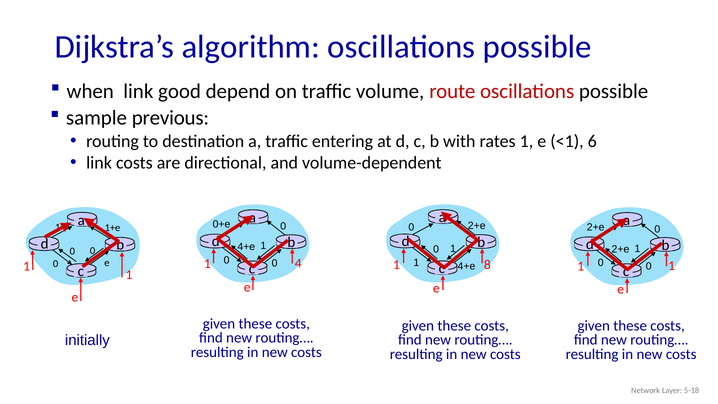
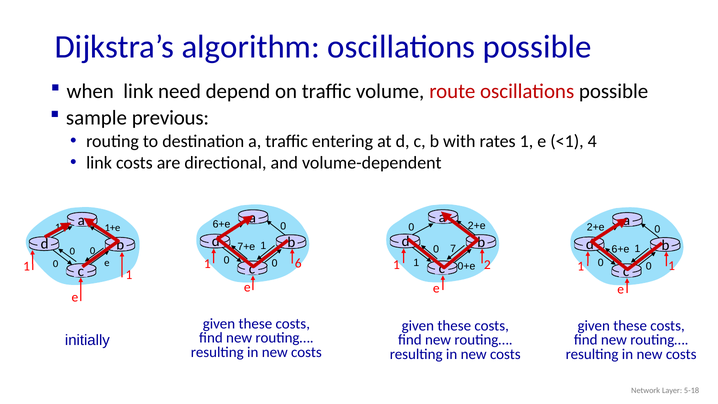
good: good -> need (179, 91)
6: 6 -> 4 (592, 141)
0+e: 0+e -> 6+e (222, 224)
4+e: 4+e -> 7+e (246, 247)
0 1: 1 -> 7 (453, 249)
2+e: 2+e -> 6+e (620, 249)
4: 4 -> 6 (298, 263)
8: 8 -> 2 (487, 264)
4+e: 4+e -> 0+e (466, 266)
